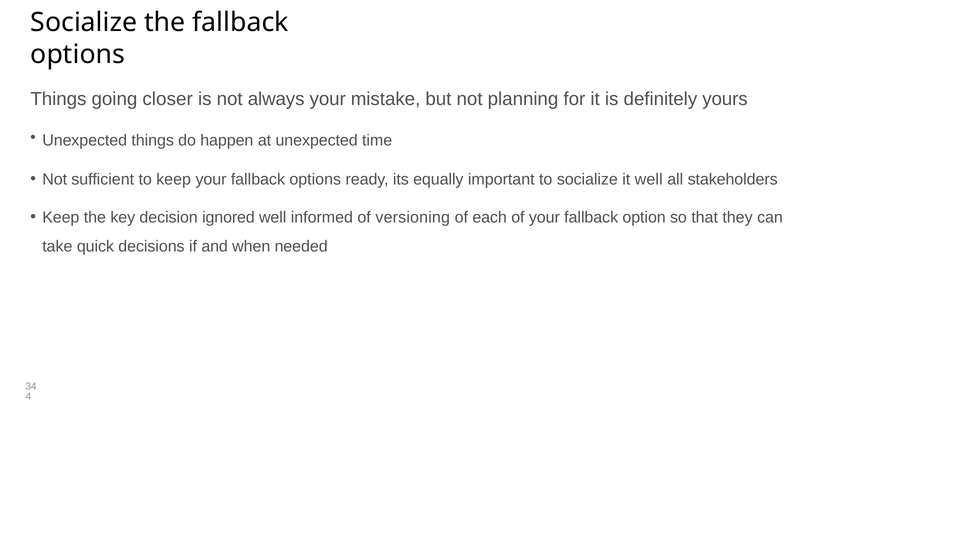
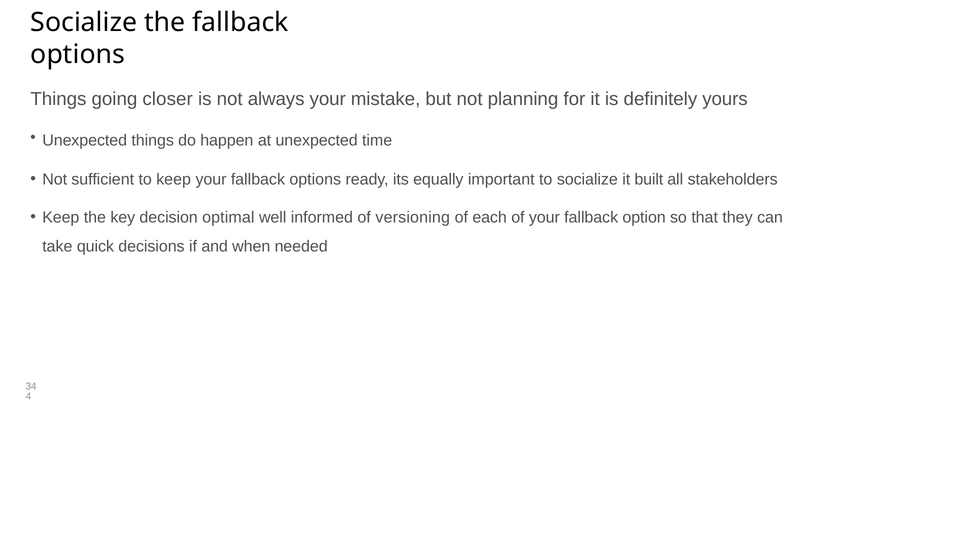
it well: well -> built (649, 179)
ignored: ignored -> optimal (228, 217)
